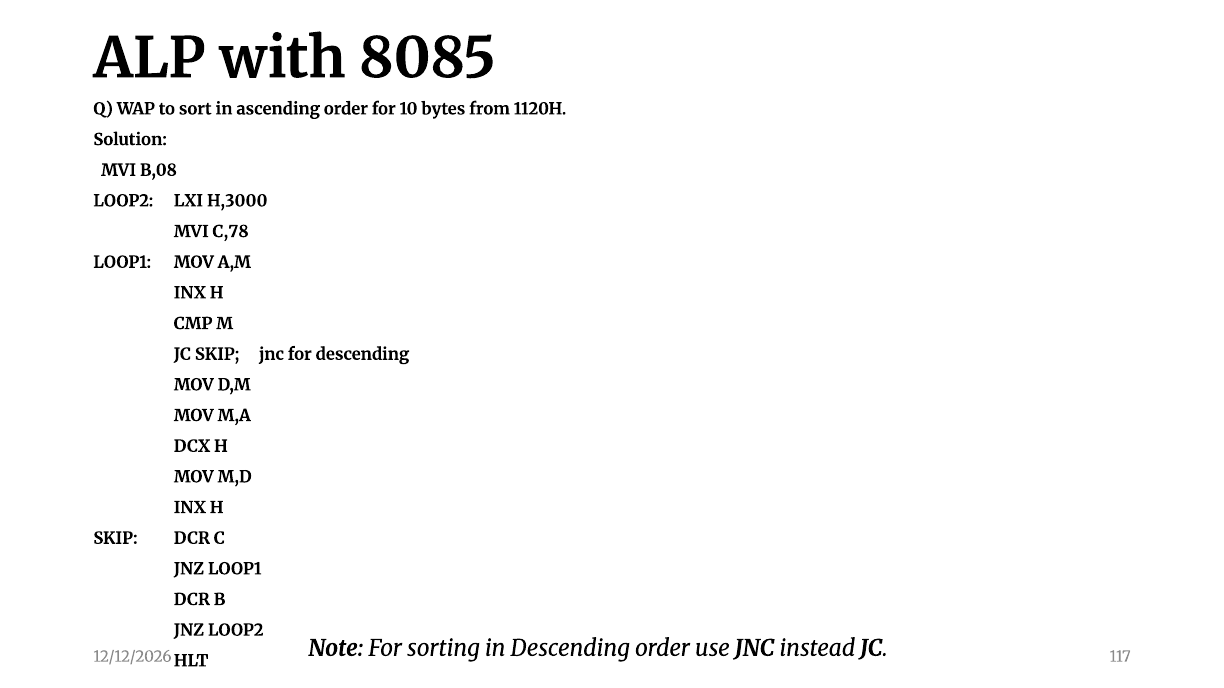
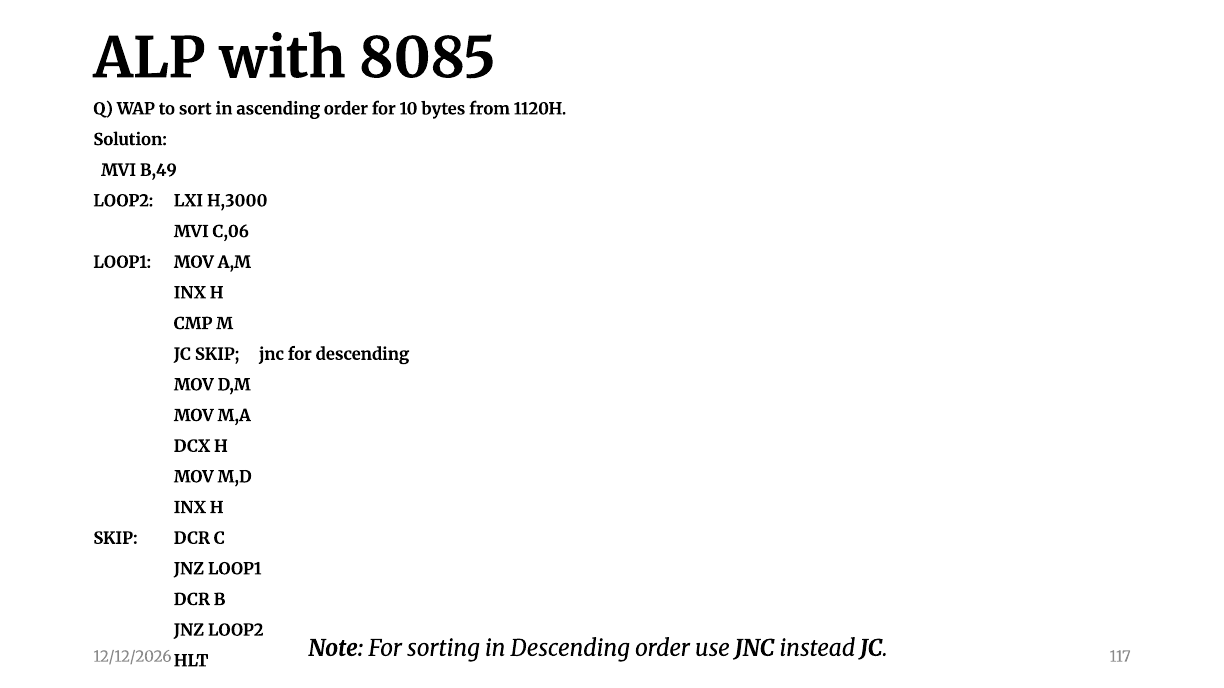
B,08: B,08 -> B,49 (158, 170)
C,78: C,78 -> C,06 (231, 232)
